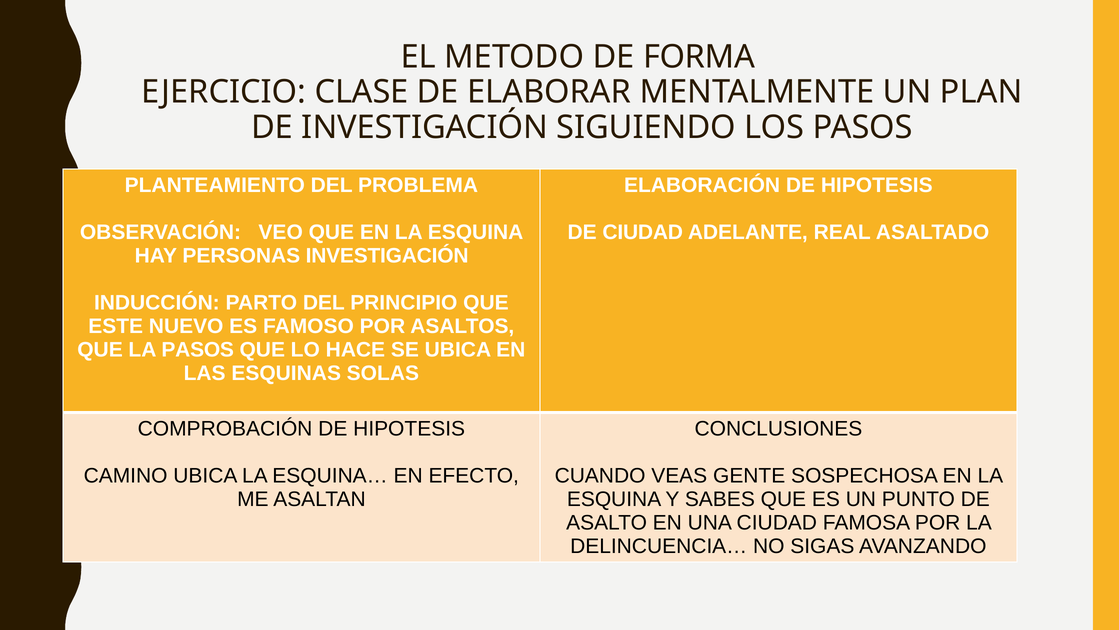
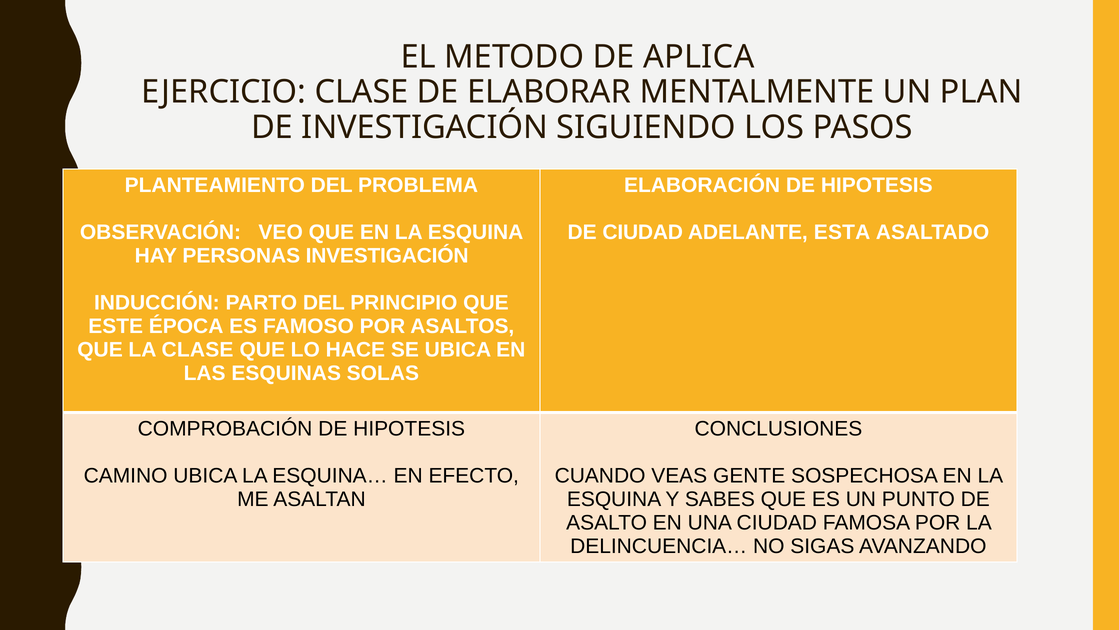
FORMA: FORMA -> APLICA (699, 57)
REAL: REAL -> ESTA (842, 232)
NUEVO: NUEVO -> ÉPOCA (186, 326)
LA PASOS: PASOS -> CLASE (197, 349)
